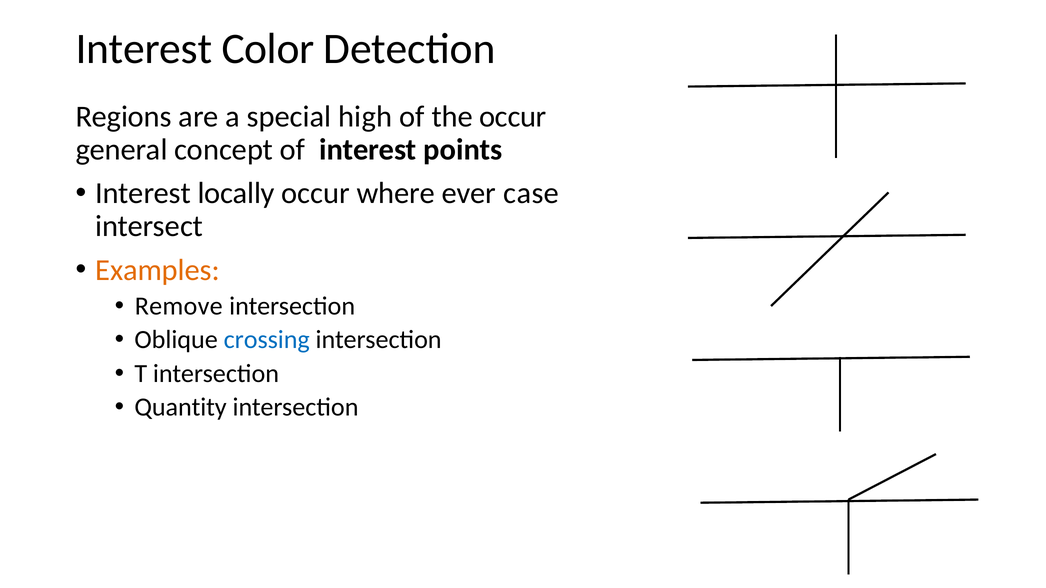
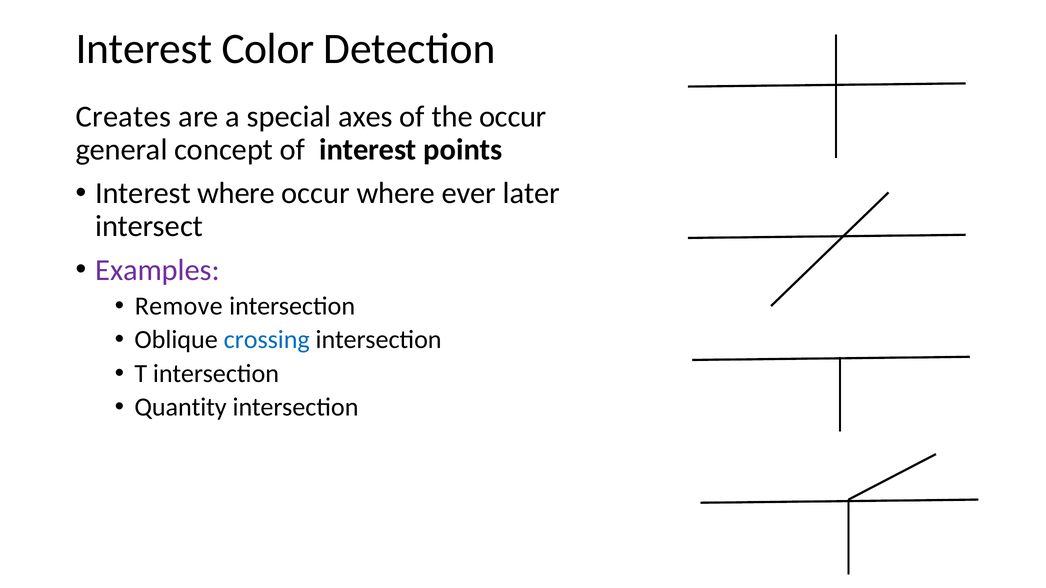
Regions: Regions -> Creates (123, 117)
high: high -> axes (365, 117)
Interest locally: locally -> where (236, 193)
case: case -> later (531, 193)
Examples colour: orange -> purple (158, 270)
